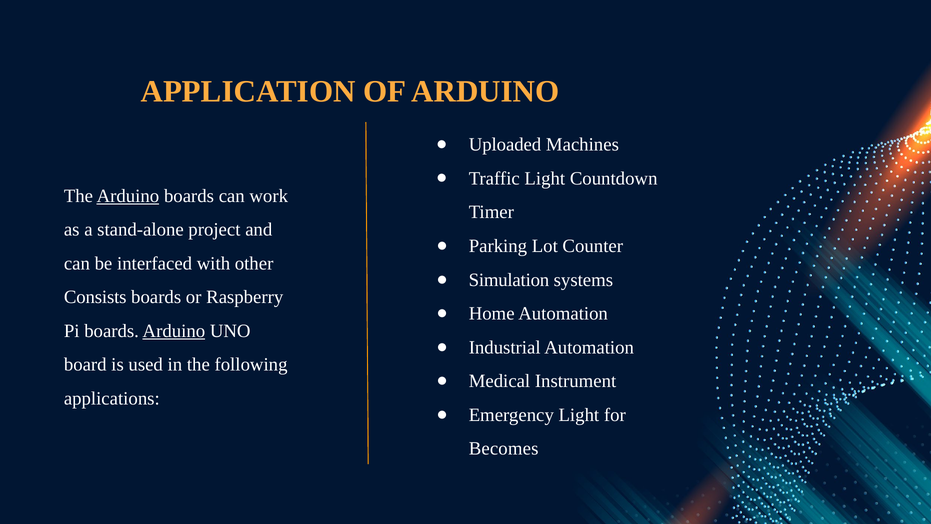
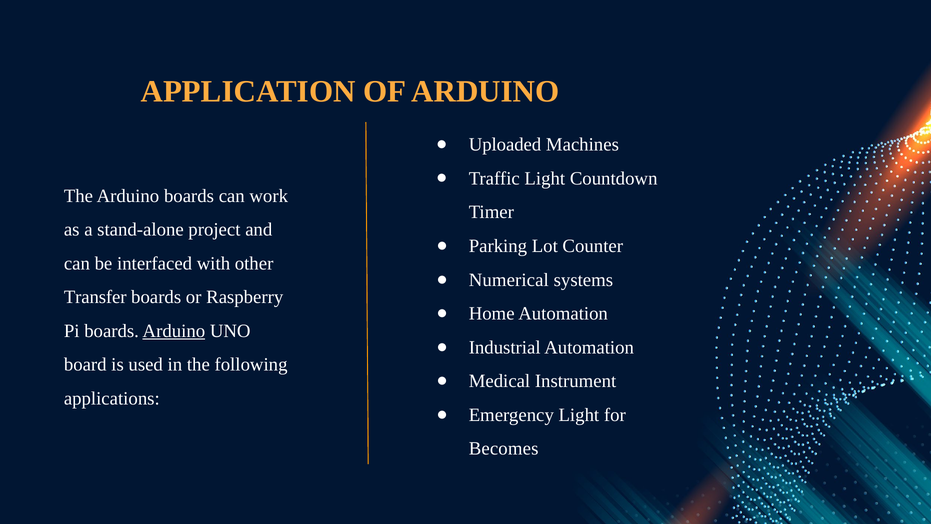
Arduino underline: present -> none (128, 196)
Simulation: Simulation -> Numerical (509, 280)
Consists: Consists -> Transfer (95, 297)
